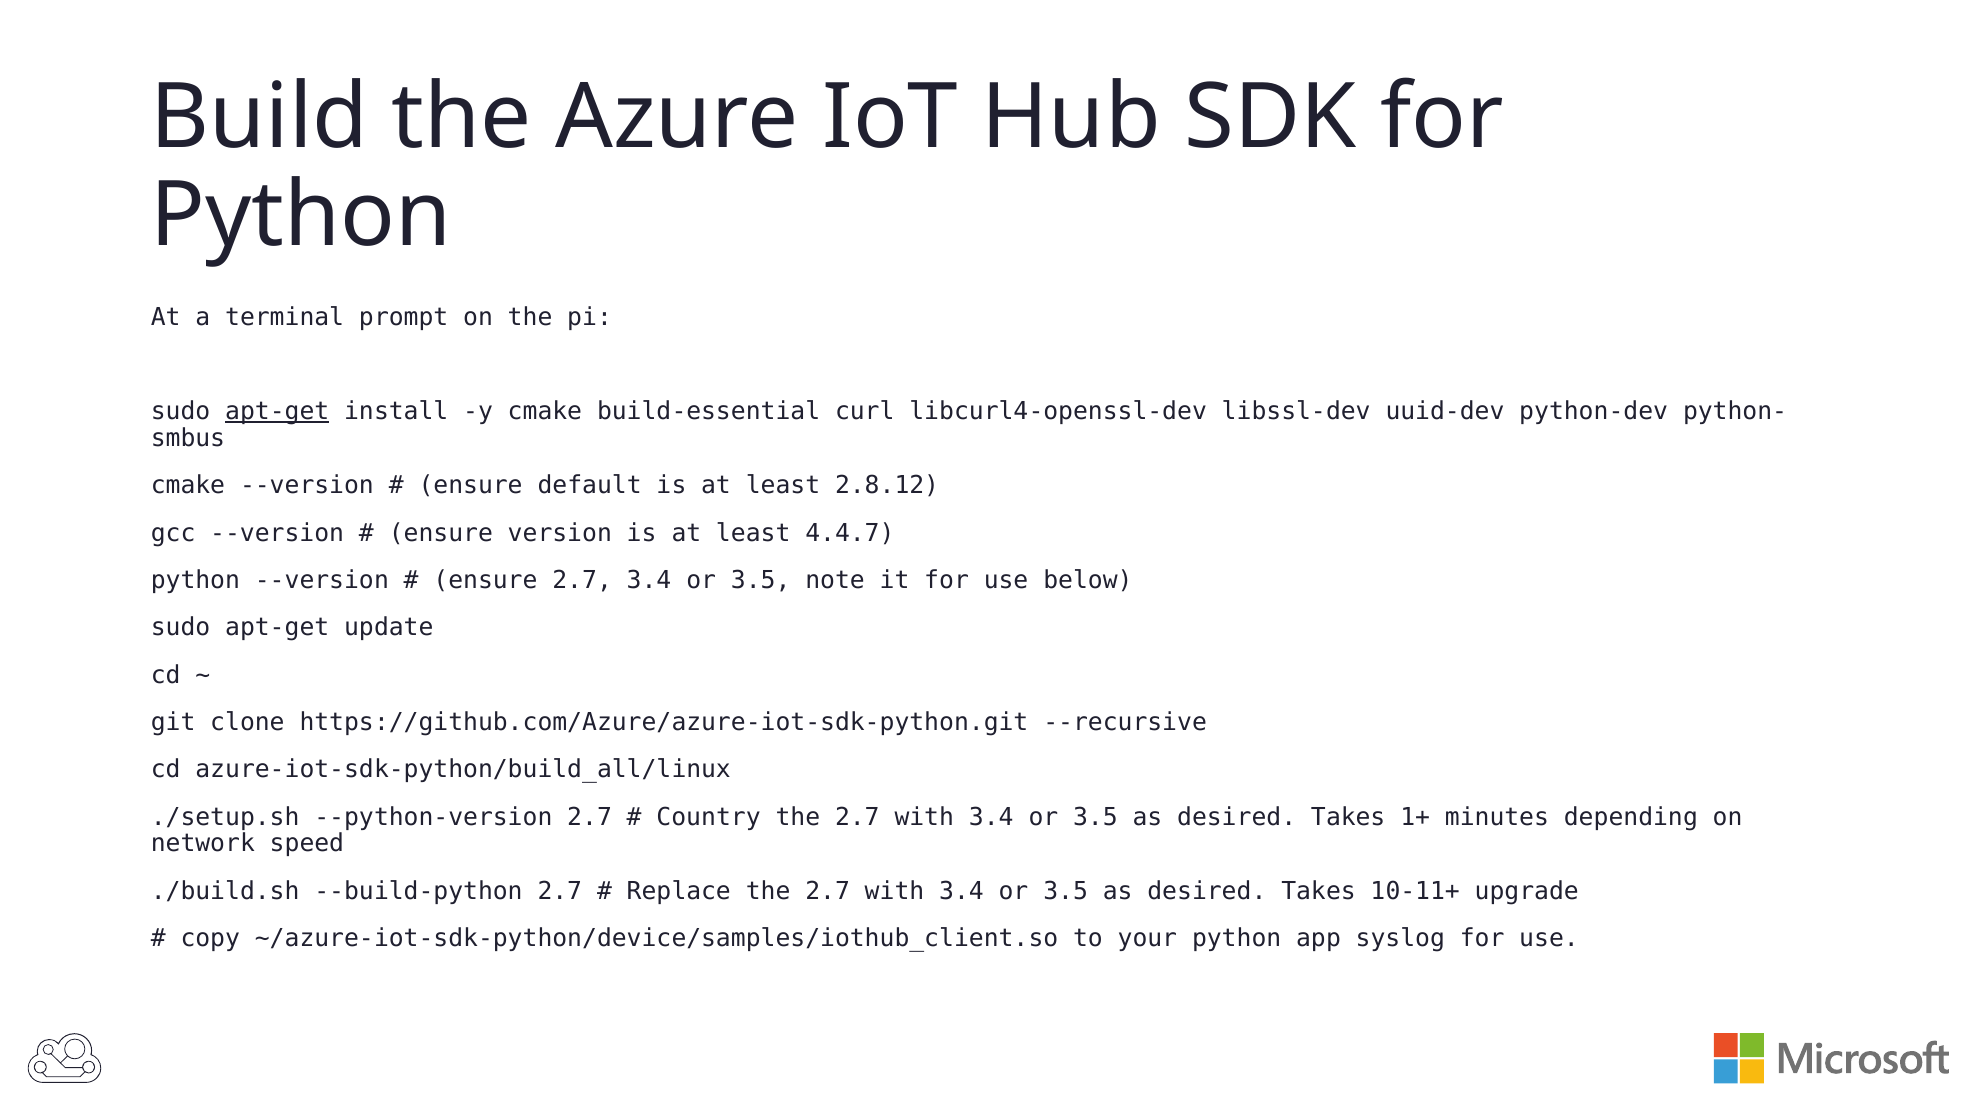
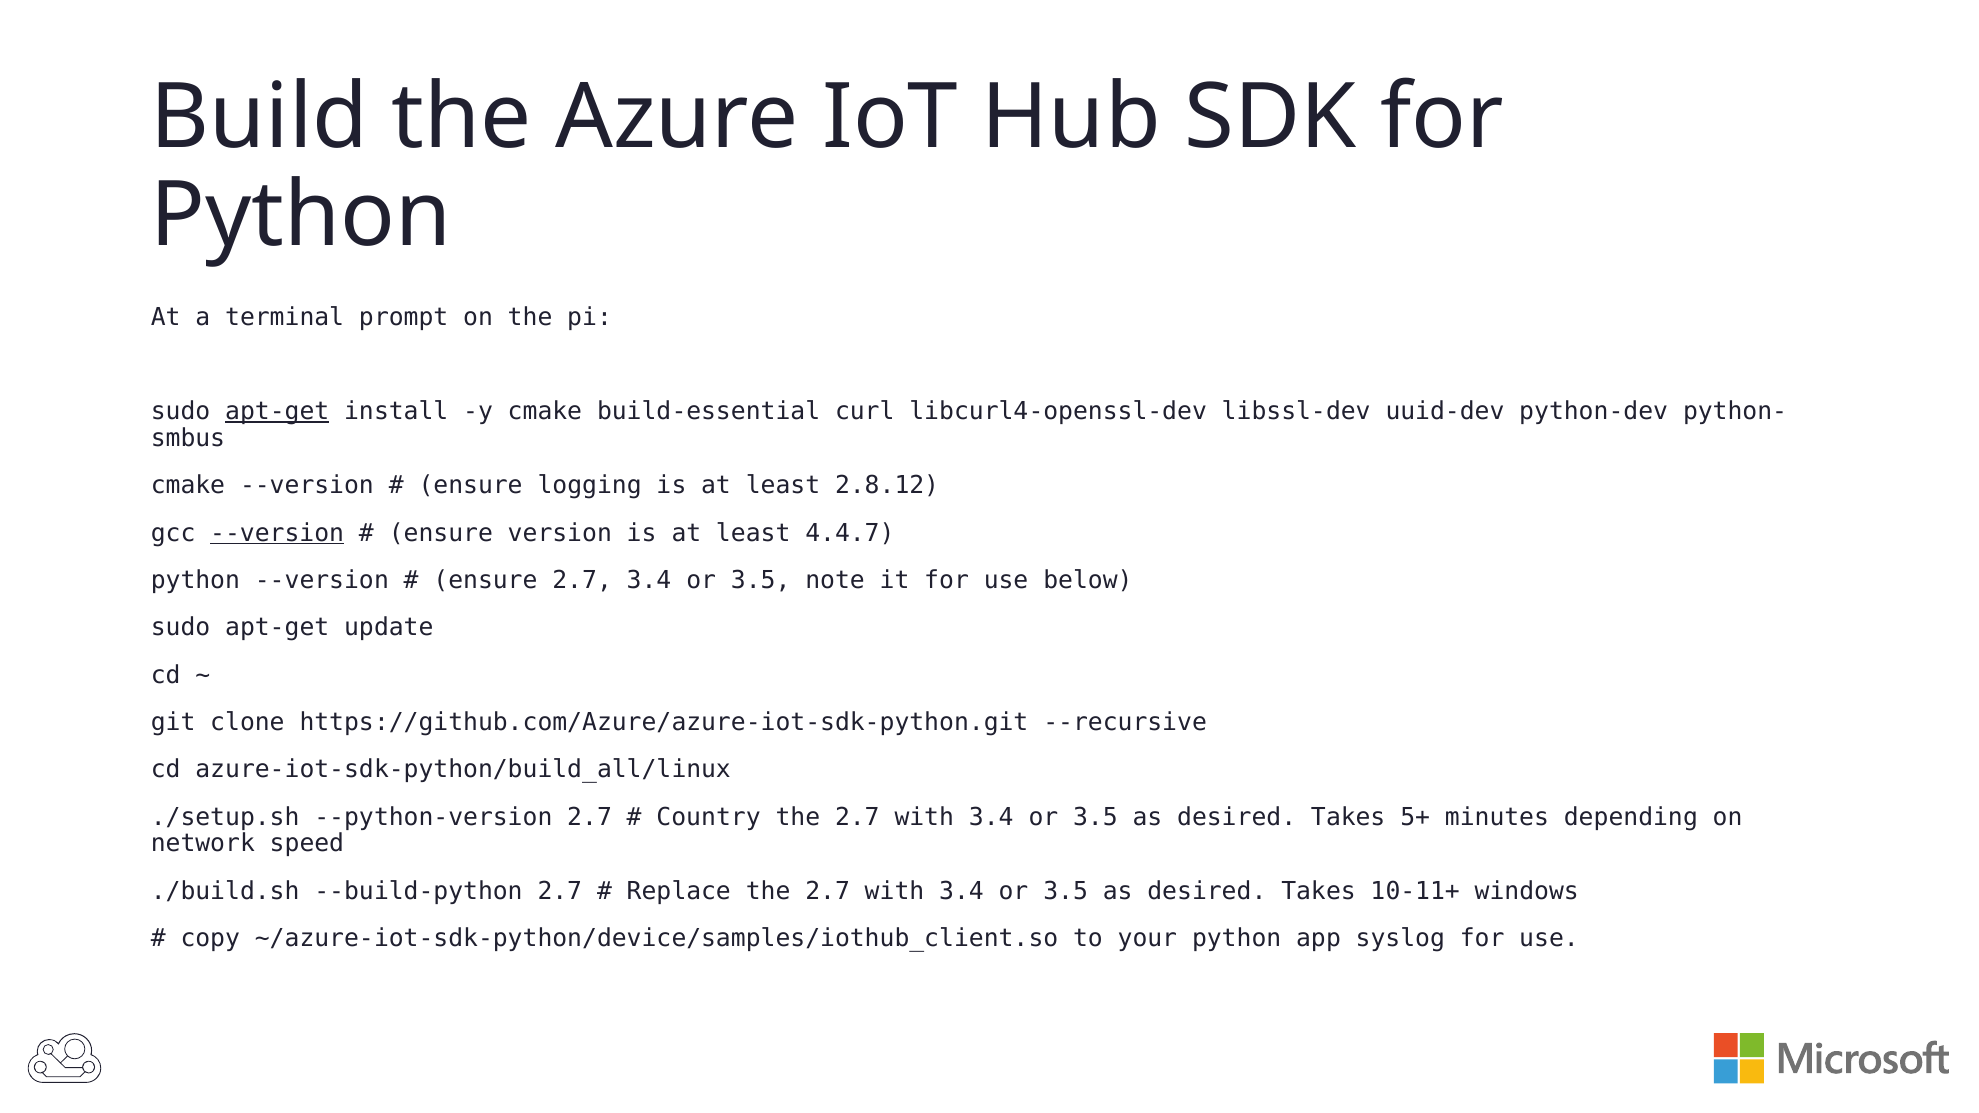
default: default -> logging (590, 486)
--version underline: none -> present (277, 533)
1+: 1+ -> 5+ (1415, 817)
upgrade: upgrade -> windows (1527, 891)
